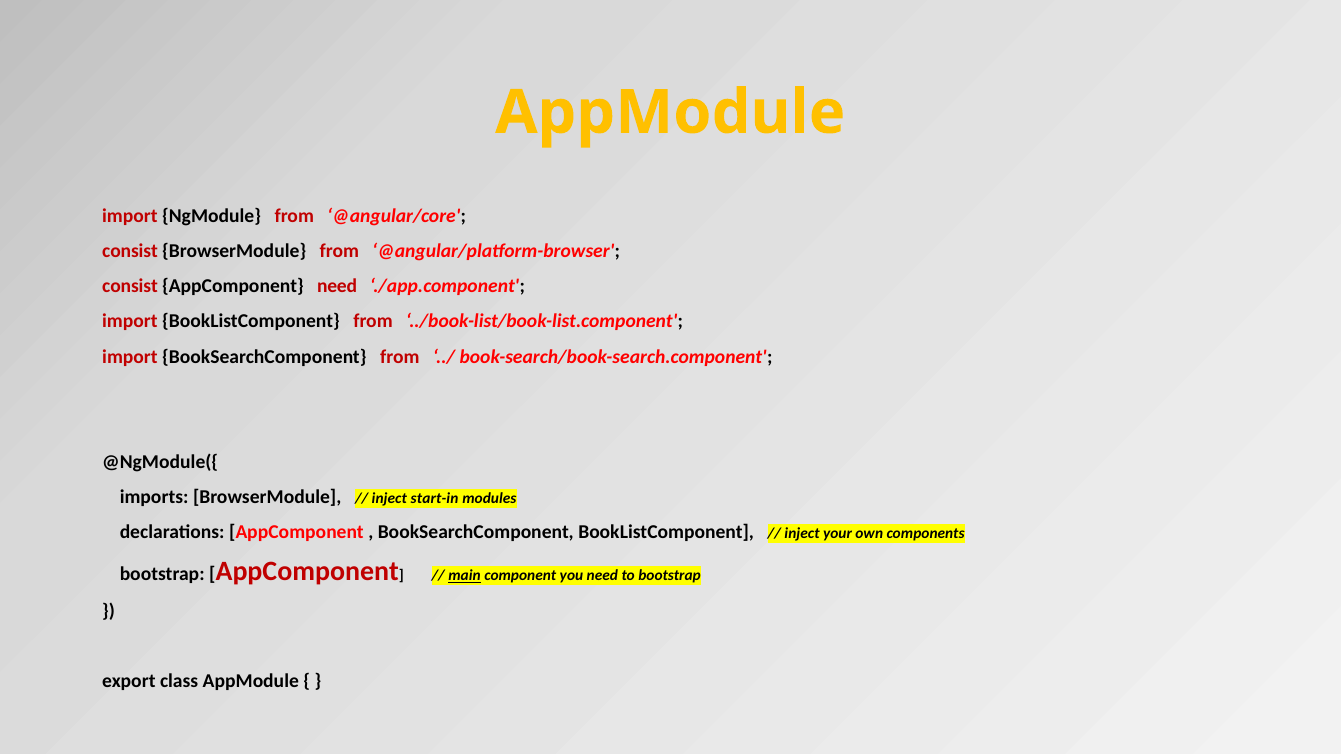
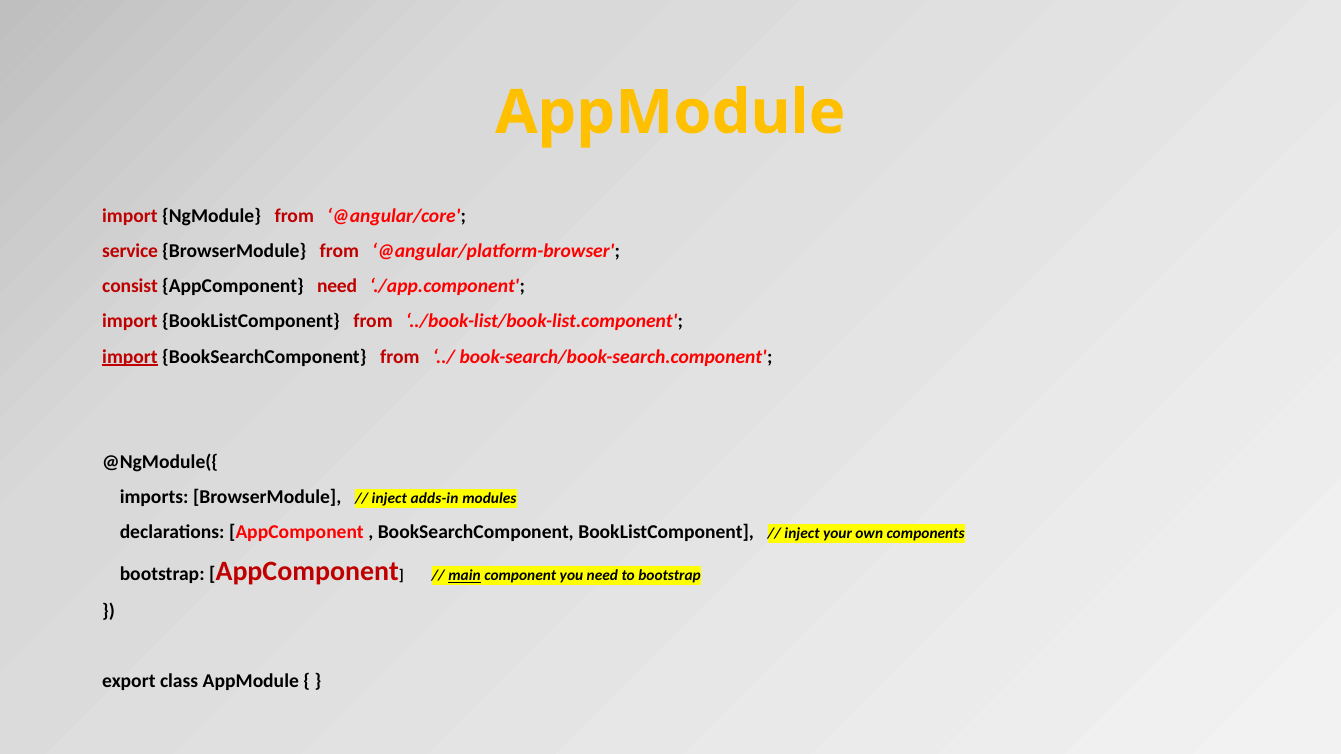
consist: consist -> service (130, 251)
import underline: none -> present (130, 357)
start-in: start-in -> adds-in (435, 499)
